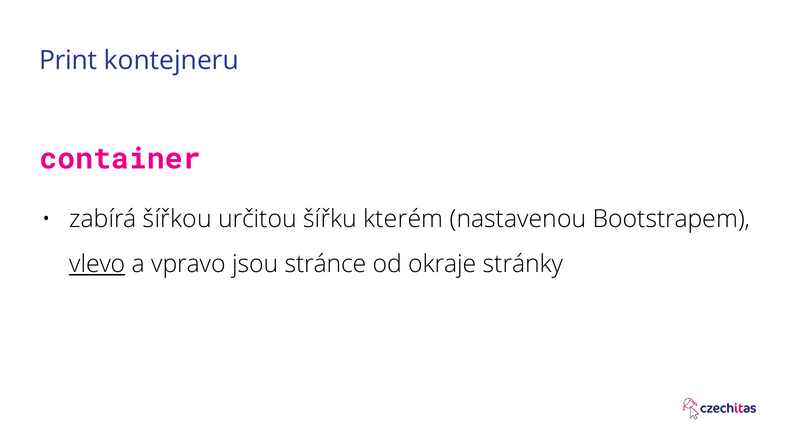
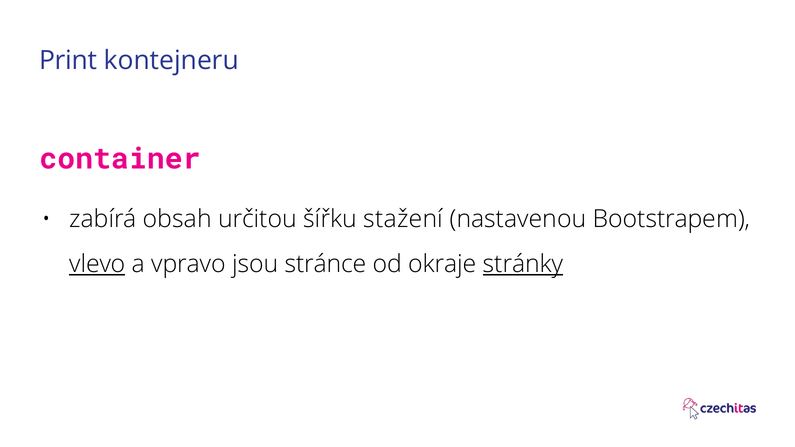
šířkou: šířkou -> obsah (177, 219)
kterém: kterém -> stažení (403, 219)
stránky underline: none -> present (523, 264)
